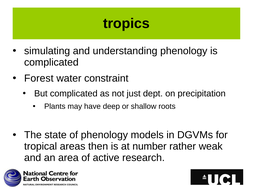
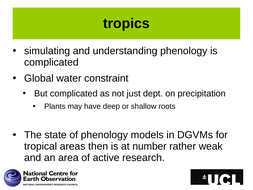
Forest: Forest -> Global (39, 78)
